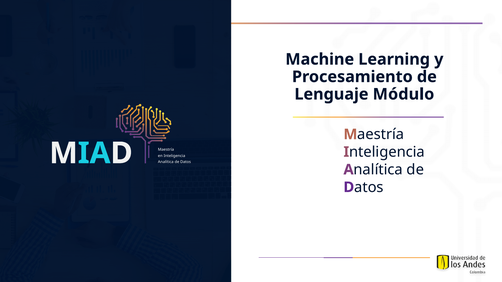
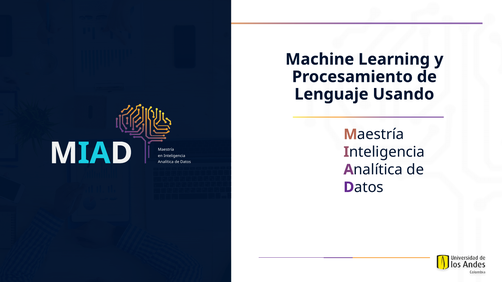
Módulo: Módulo -> Usando (403, 94)
